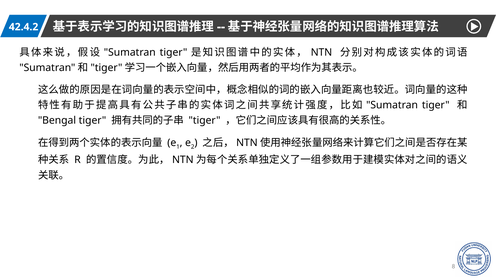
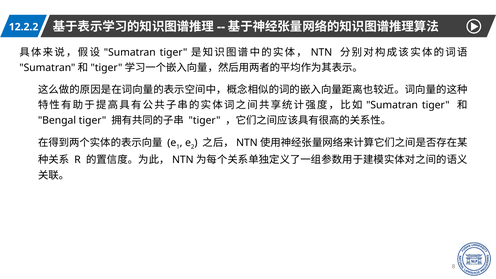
42.4.2: 42.4.2 -> 12.2.2 (24, 27)
